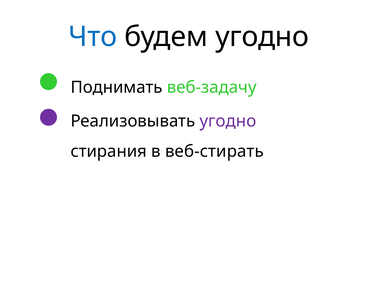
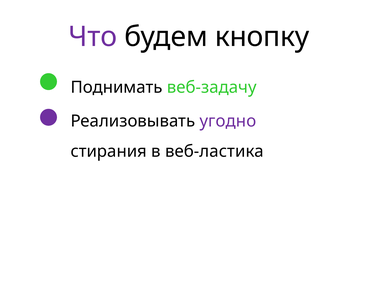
Что colour: blue -> purple (93, 37)
будем угодно: угодно -> кнопку (262, 37)
веб-стирать: веб-стирать -> веб-ластика (214, 151)
